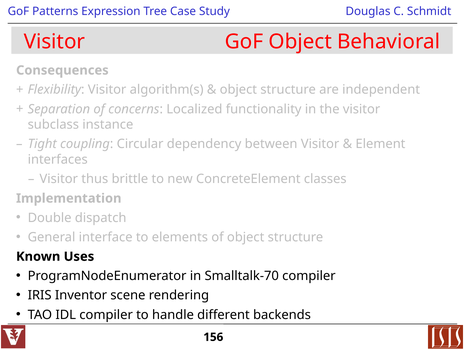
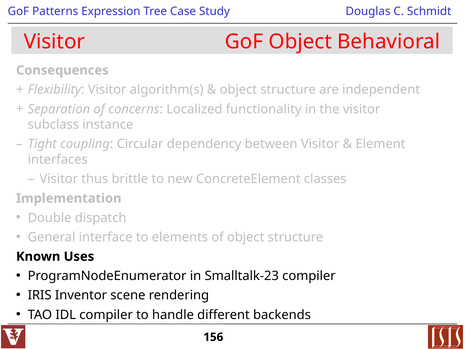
Smalltalk-70: Smalltalk-70 -> Smalltalk-23 (242, 276)
